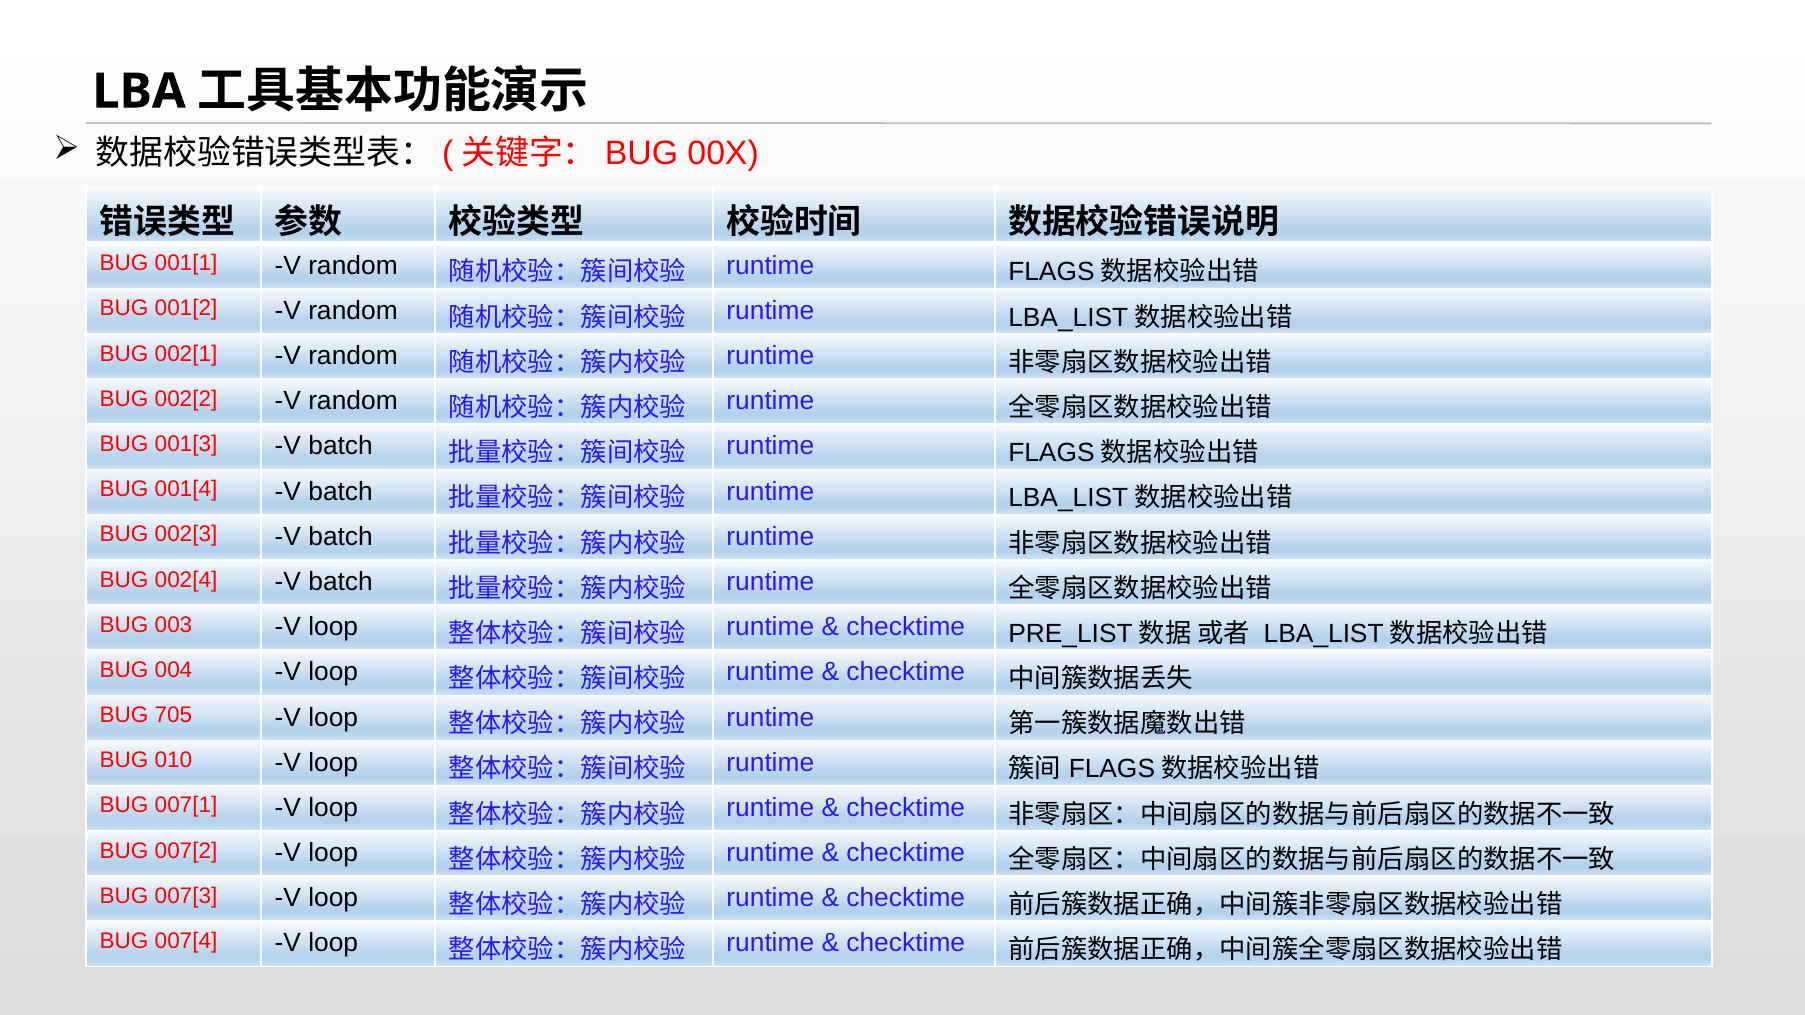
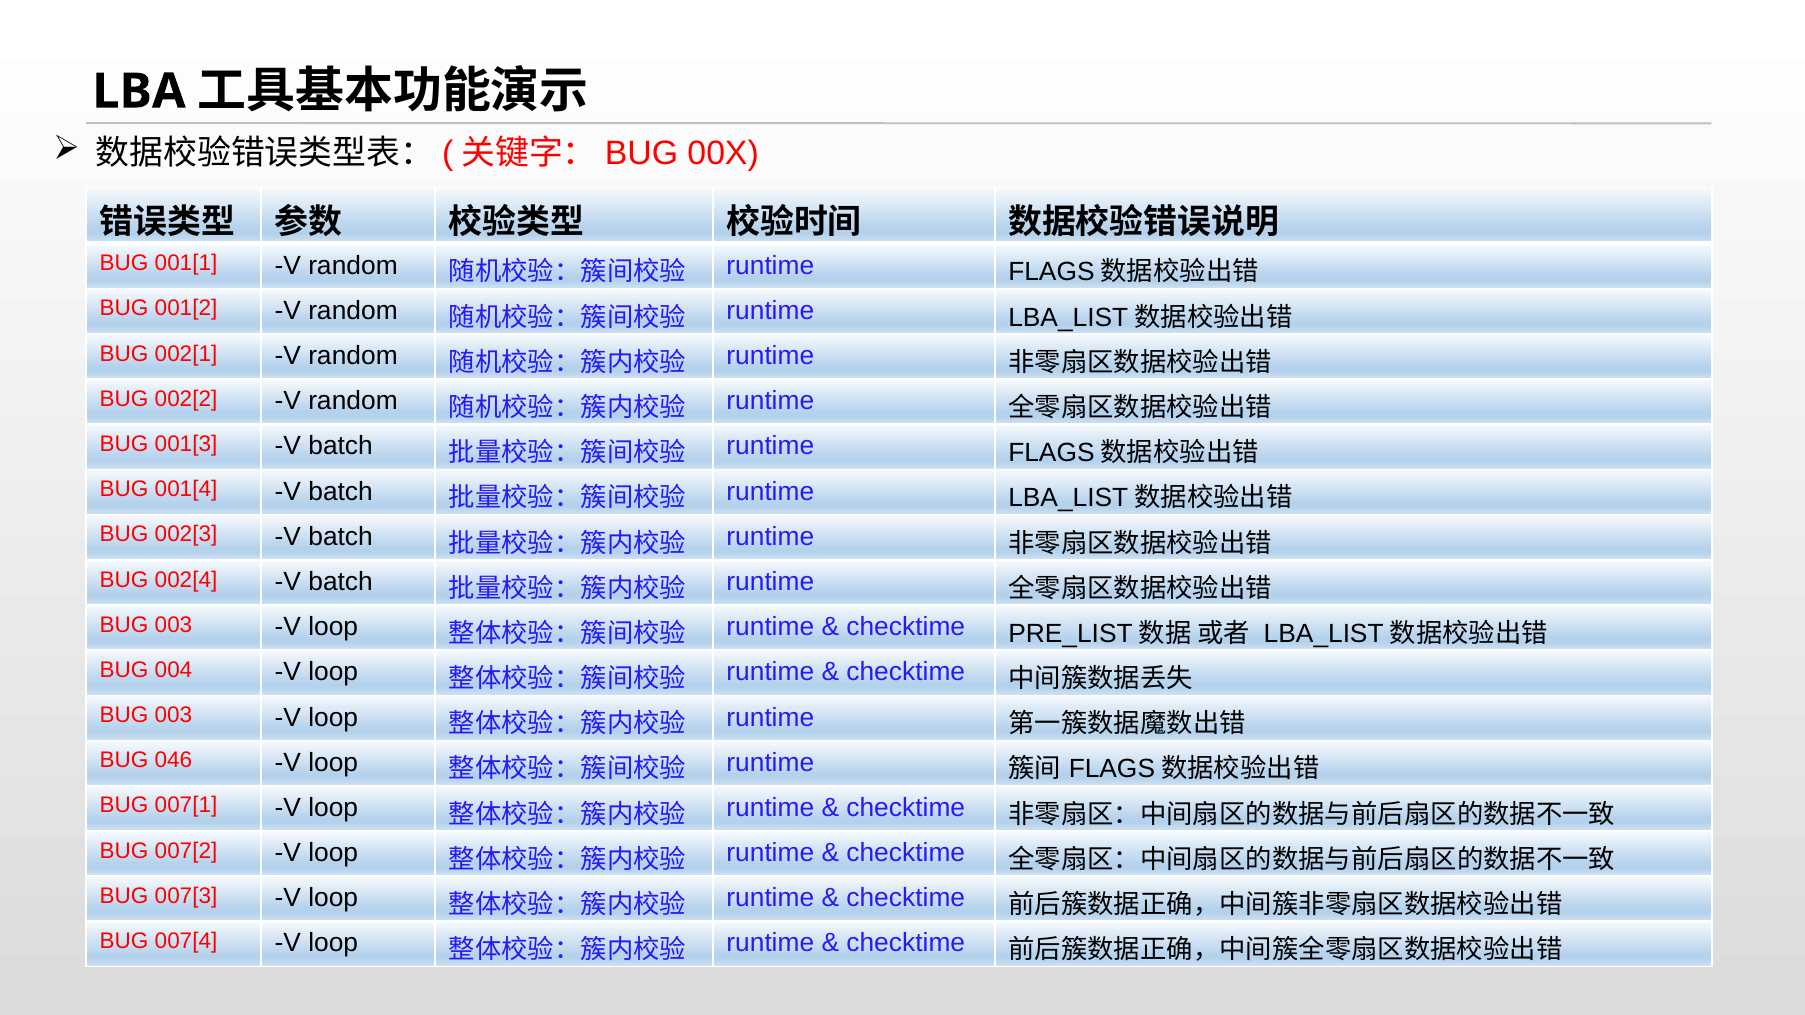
705: 705 -> 003 (173, 715)
010: 010 -> 046 (173, 761)
